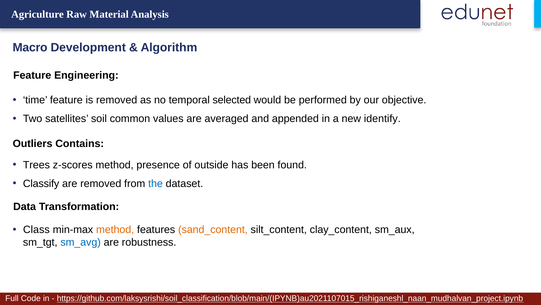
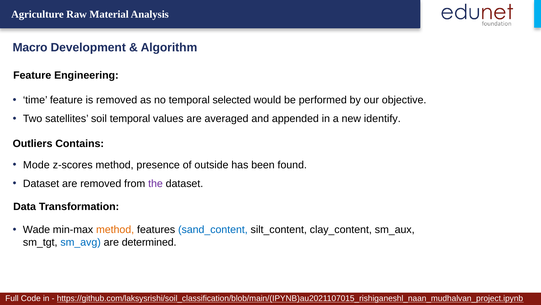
soil common: common -> temporal (130, 119)
Trees: Trees -> Mode (36, 165)
Classify: Classify -> Dataset (41, 183)
the colour: blue -> purple (156, 183)
Class: Class -> Wade (36, 229)
sand_content colour: orange -> blue (213, 229)
robustness: robustness -> determined (149, 242)
